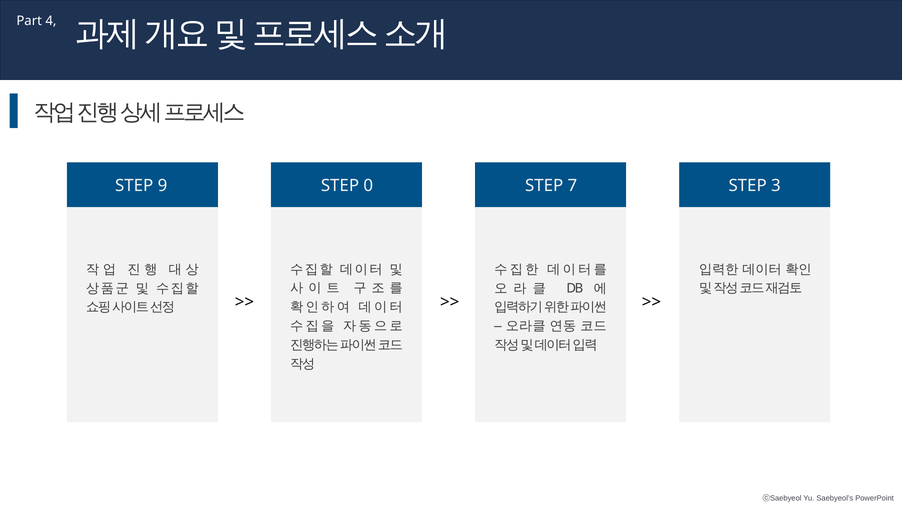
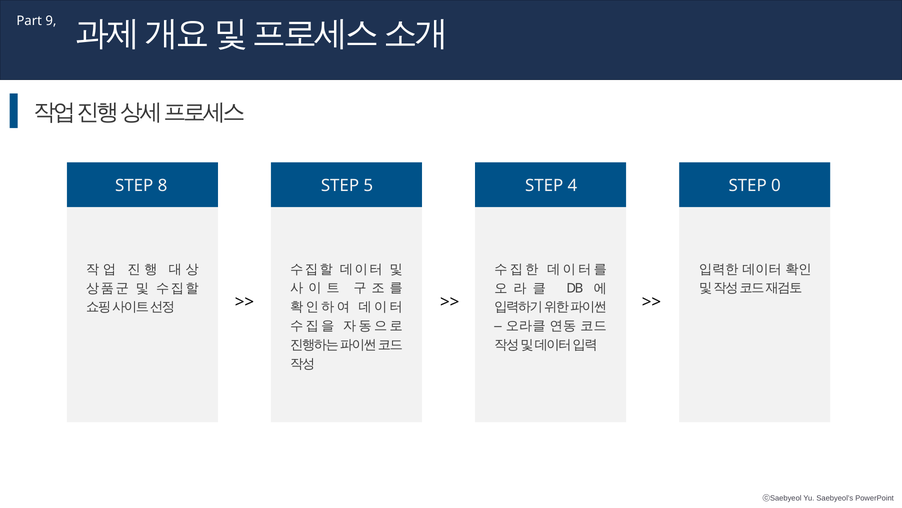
4: 4 -> 9 (51, 21)
9: 9 -> 8 (163, 185)
0: 0 -> 5 (368, 185)
7: 7 -> 4 (572, 185)
3: 3 -> 0 (776, 185)
